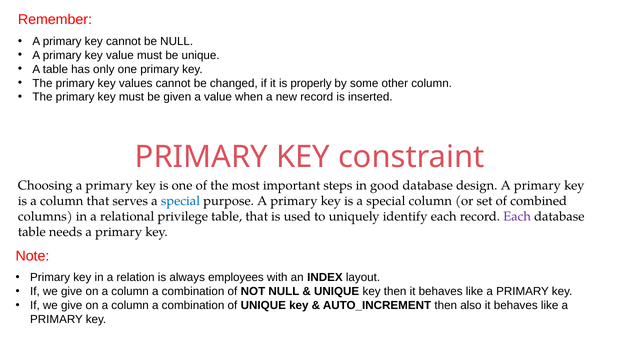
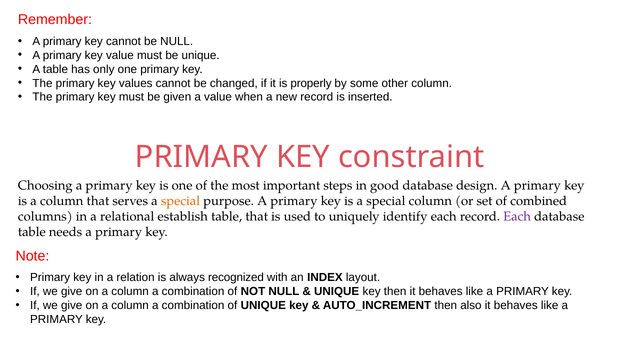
special colour: blue -> orange (180, 201)
privilege: privilege -> establish (183, 216)
employees: employees -> recognized (236, 277)
